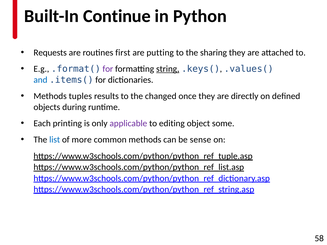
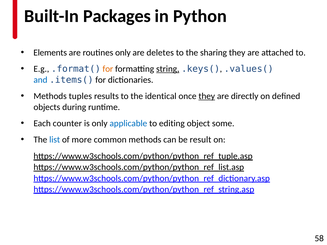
Continue: Continue -> Packages (117, 16)
Requests: Requests -> Elements (50, 53)
routines first: first -> only (123, 53)
putting: putting -> deletes (160, 53)
for colour: purple -> orange (108, 69)
changed: changed -> identical (161, 96)
they underline: none -> present (207, 96)
printing: printing -> counter (67, 124)
applicable colour: purple -> blue (128, 124)
sense: sense -> result (201, 140)
